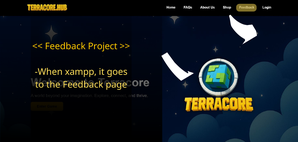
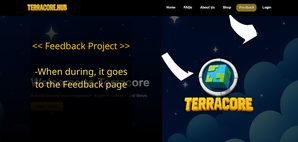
xampp: xampp -> during (81, 72)
